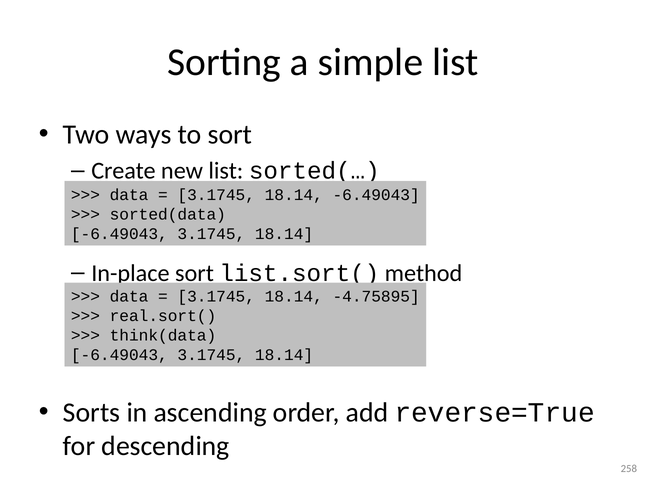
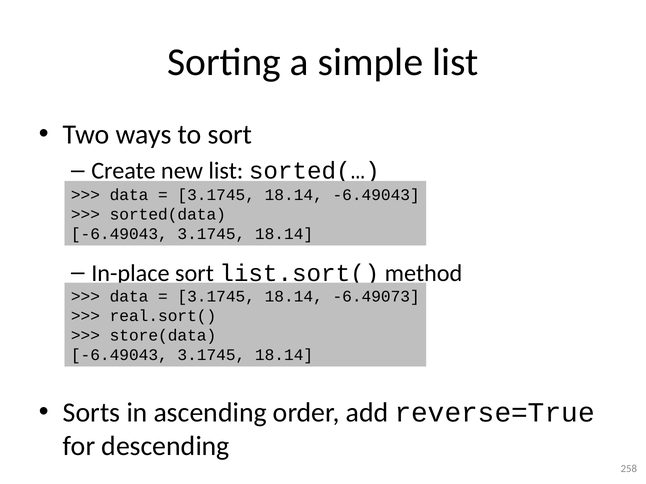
-4.75895: -4.75895 -> -6.49073 (376, 297)
think(data: think(data -> store(data (163, 336)
